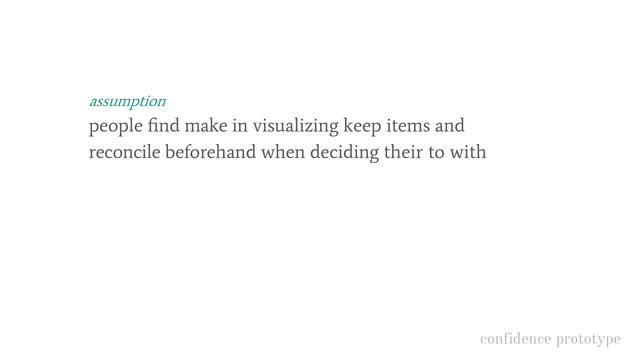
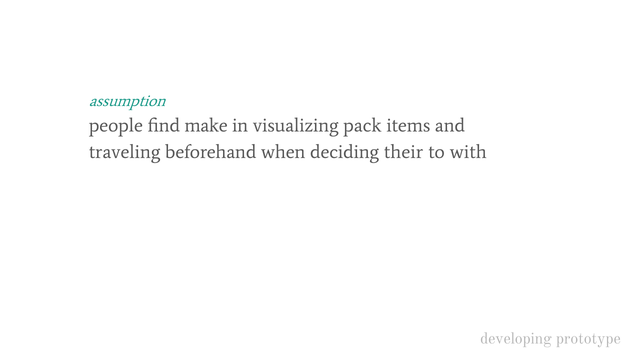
keep: keep -> pack (362, 126)
reconcile: reconcile -> traveling (125, 152)
confidence: confidence -> developing (516, 339)
